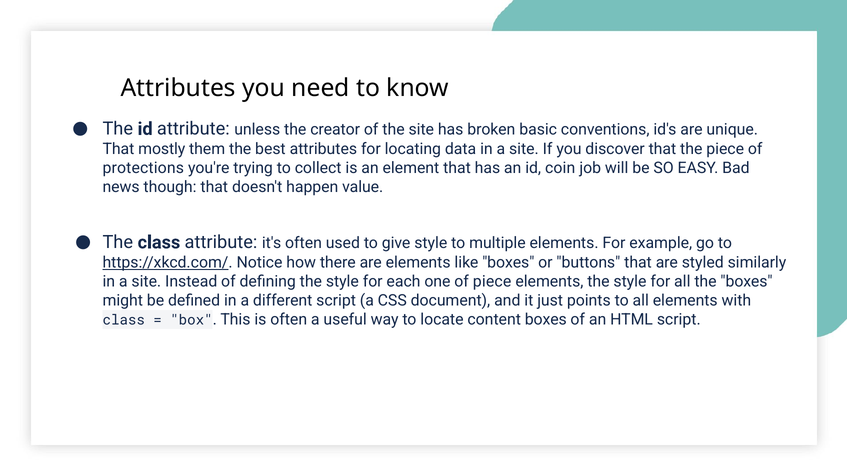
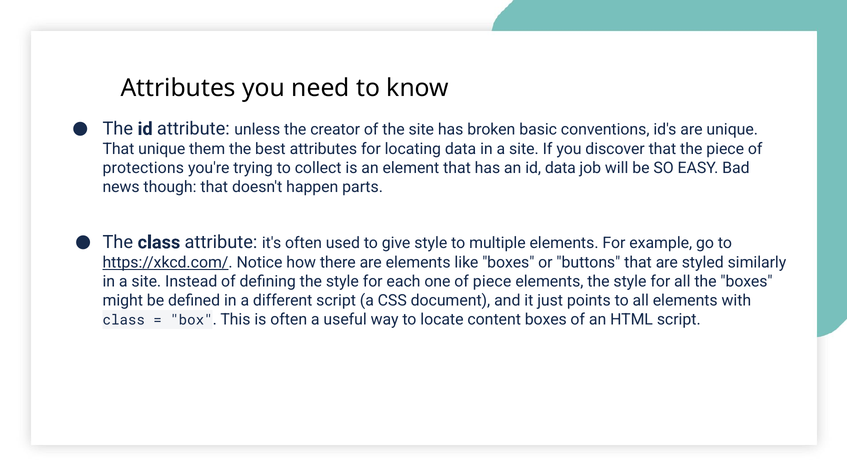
That mostly: mostly -> unique (162, 149)
id coin: coin -> data (560, 168)
value: value -> parts (363, 187)
